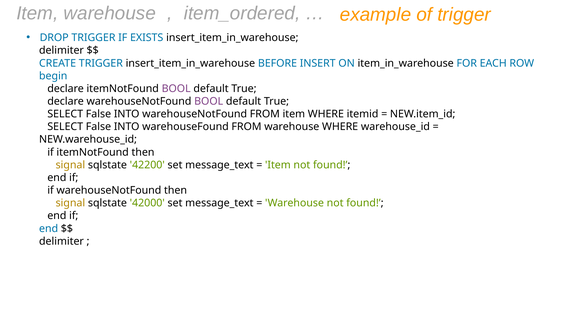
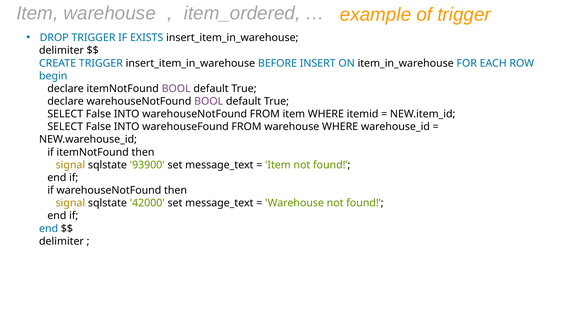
42200: 42200 -> 93900 (147, 165)
